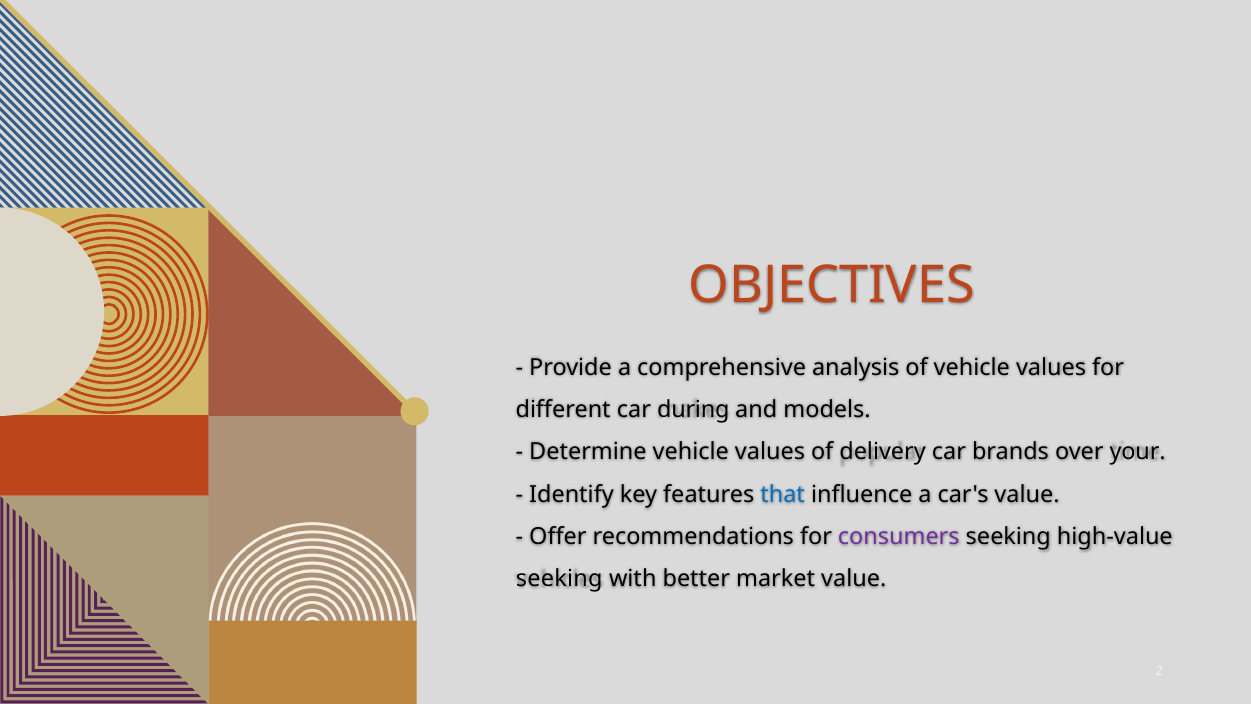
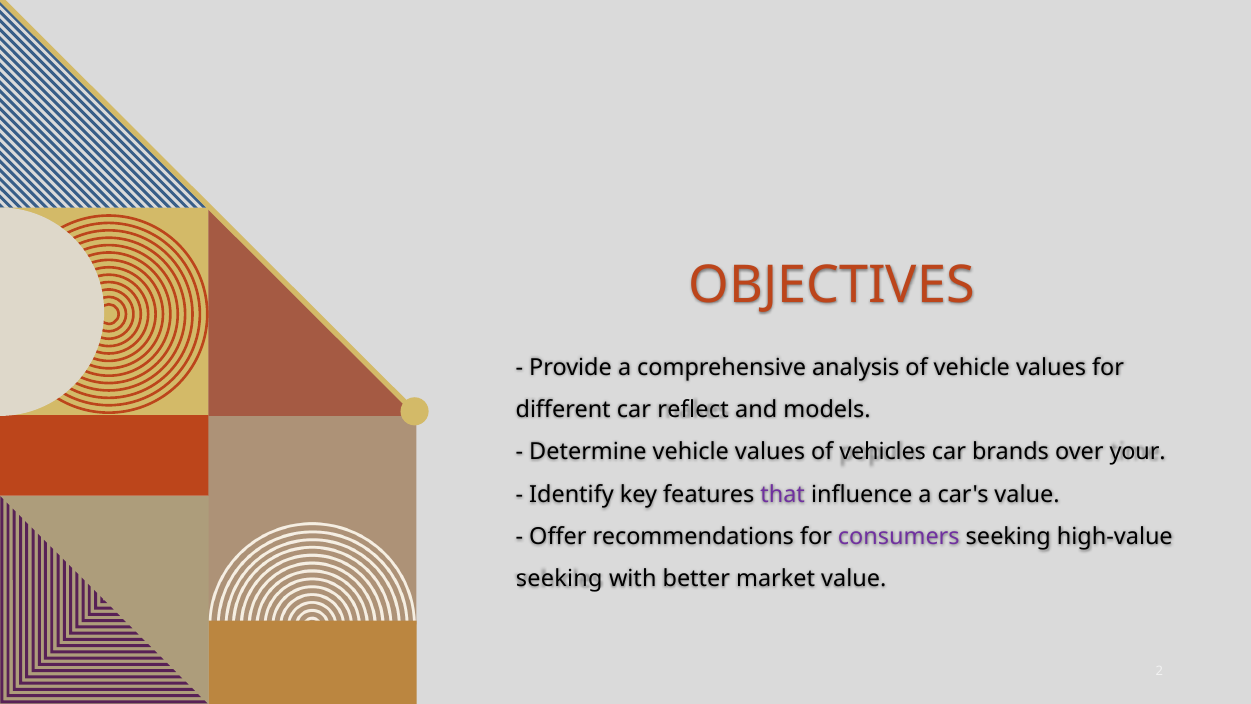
during: during -> reflect (693, 410)
delivery: delivery -> vehicles (883, 452)
that colour: blue -> purple (783, 494)
